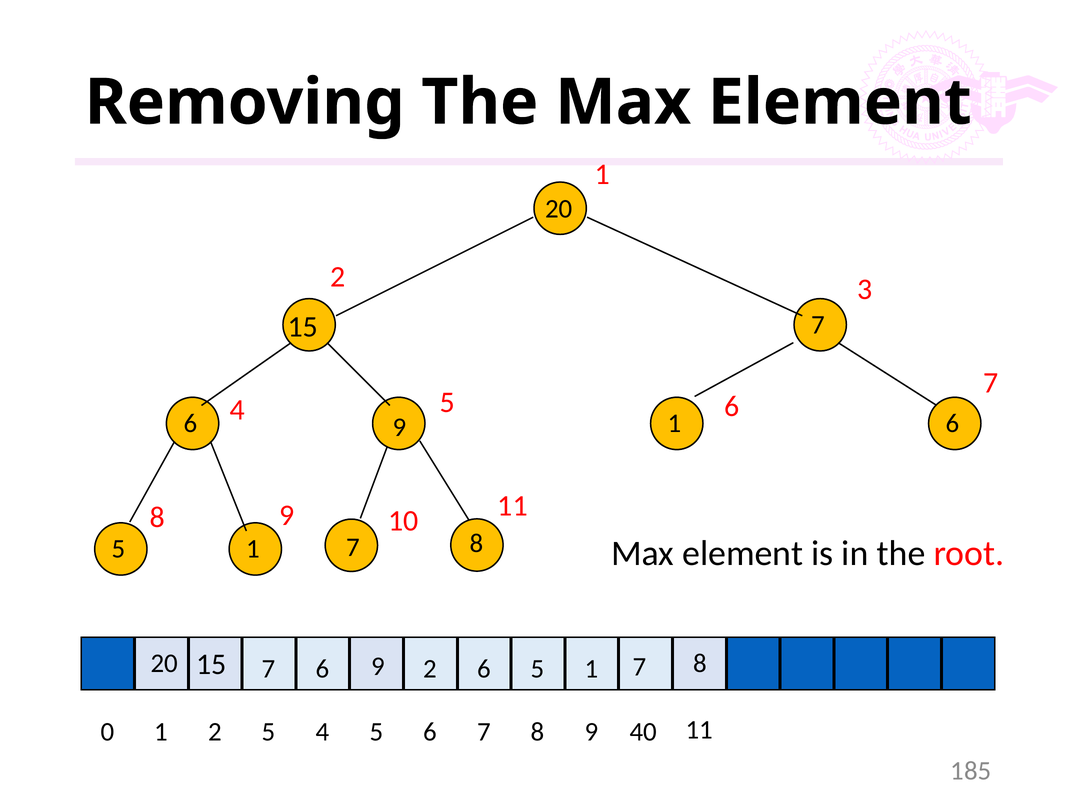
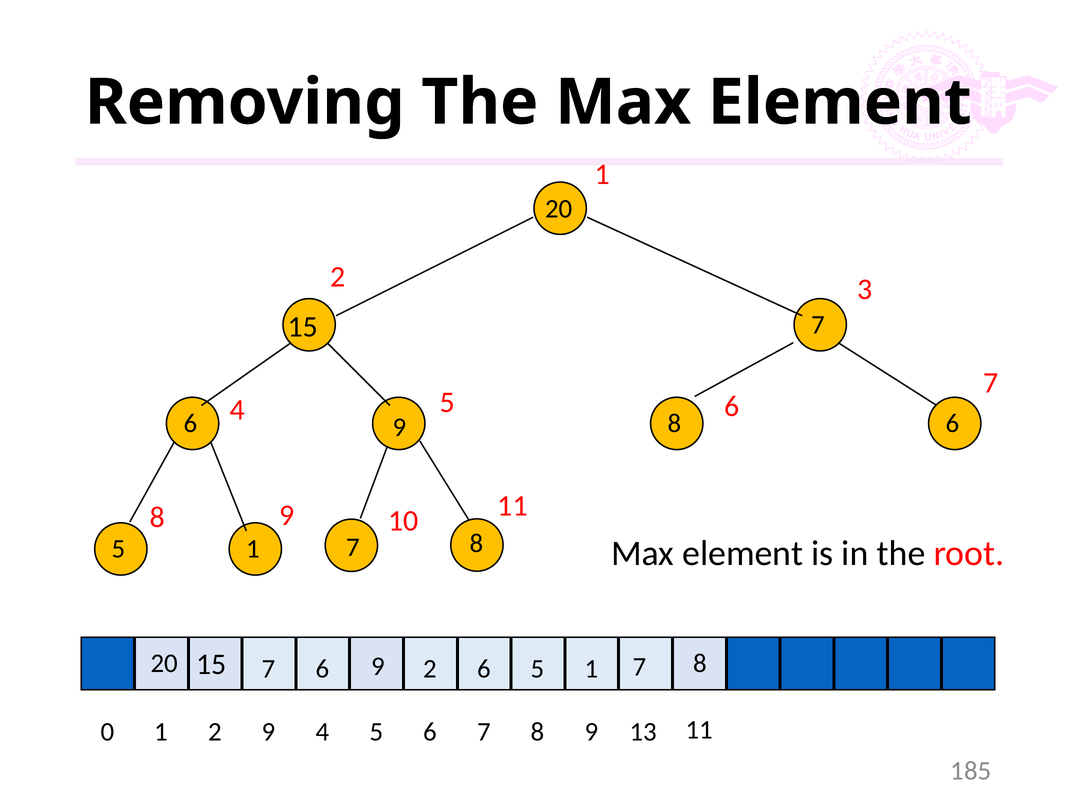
6 1: 1 -> 8 (675, 423)
2 5: 5 -> 9 (269, 732)
40: 40 -> 13 (643, 732)
